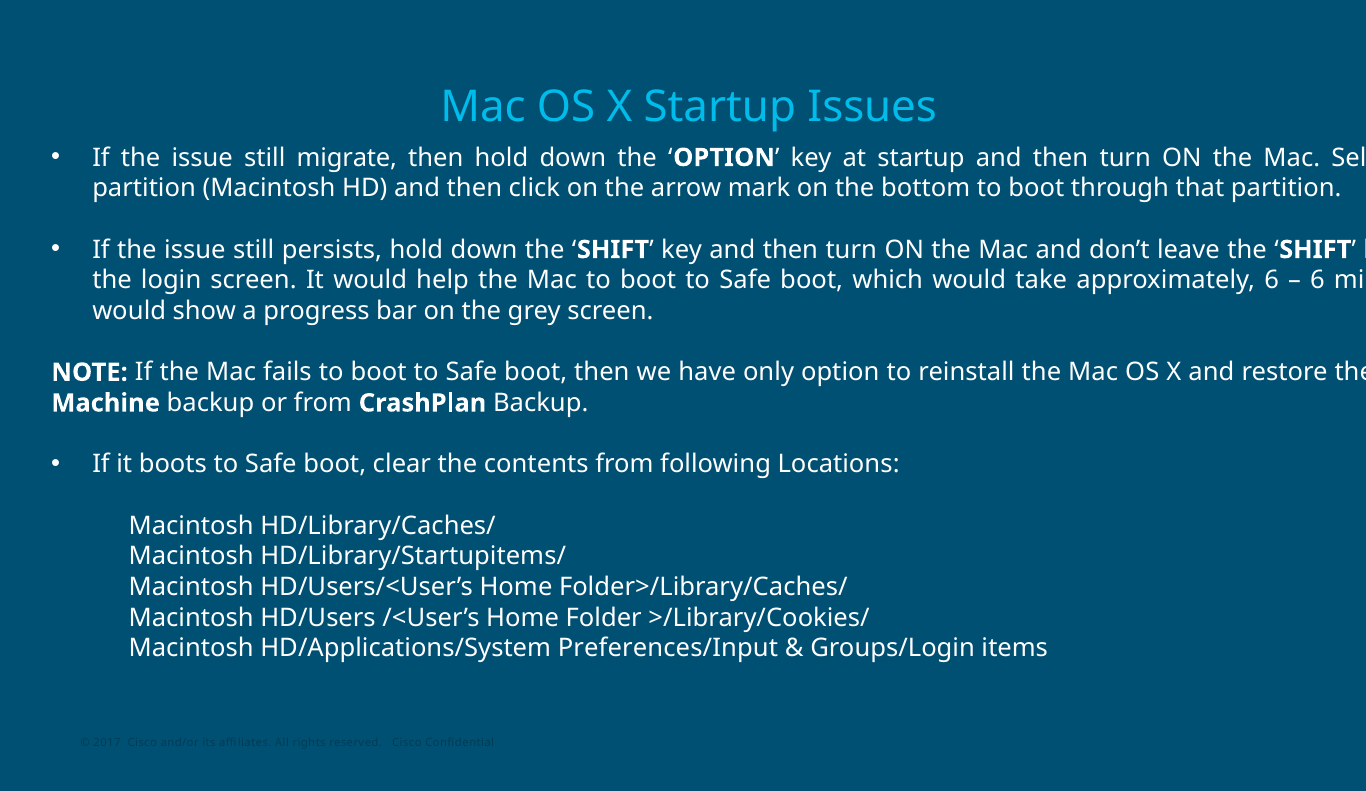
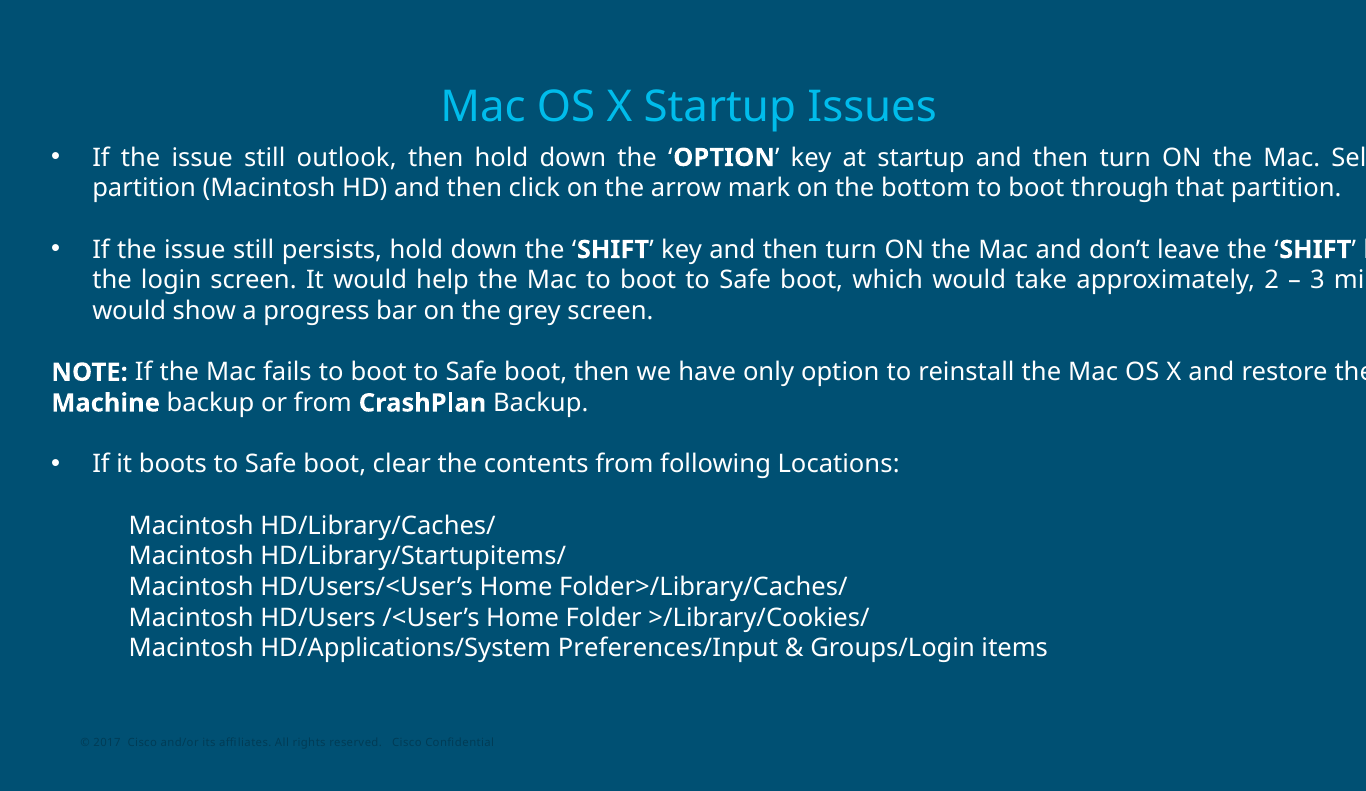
migrate: migrate -> outlook (347, 158)
approximately 6: 6 -> 2 (1272, 280)
6: 6 -> 3 (1317, 280)
